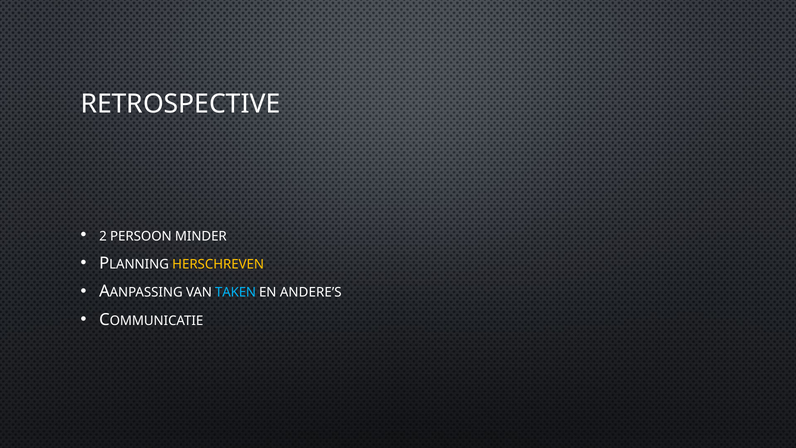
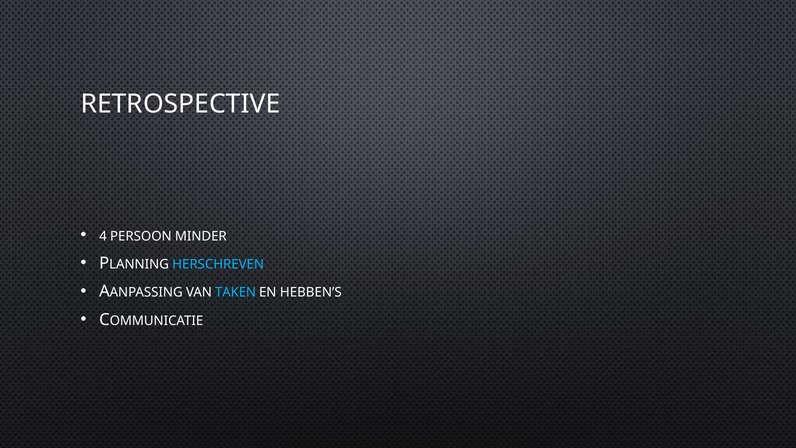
2: 2 -> 4 (103, 236)
HERSCHREVEN colour: yellow -> light blue (218, 264)
ANDERE’S: ANDERE’S -> HEBBEN’S (311, 292)
